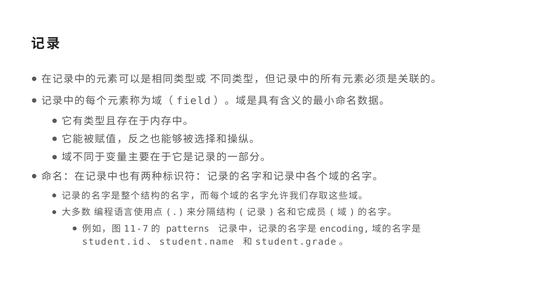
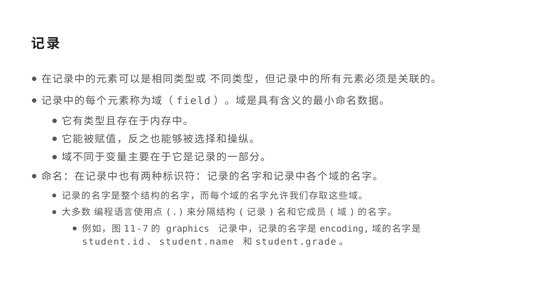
patterns: patterns -> graphics (188, 229)
